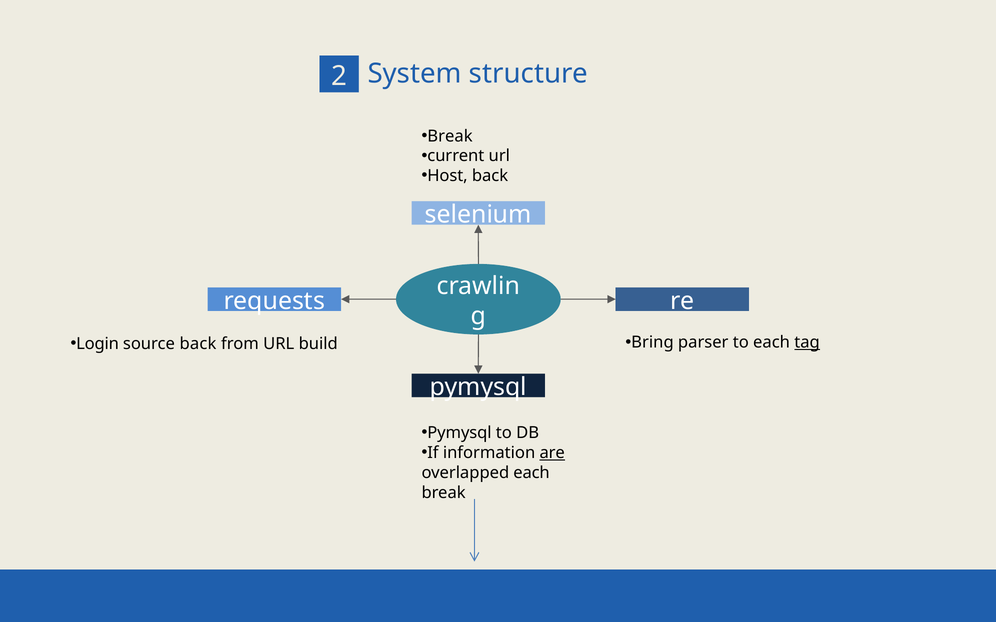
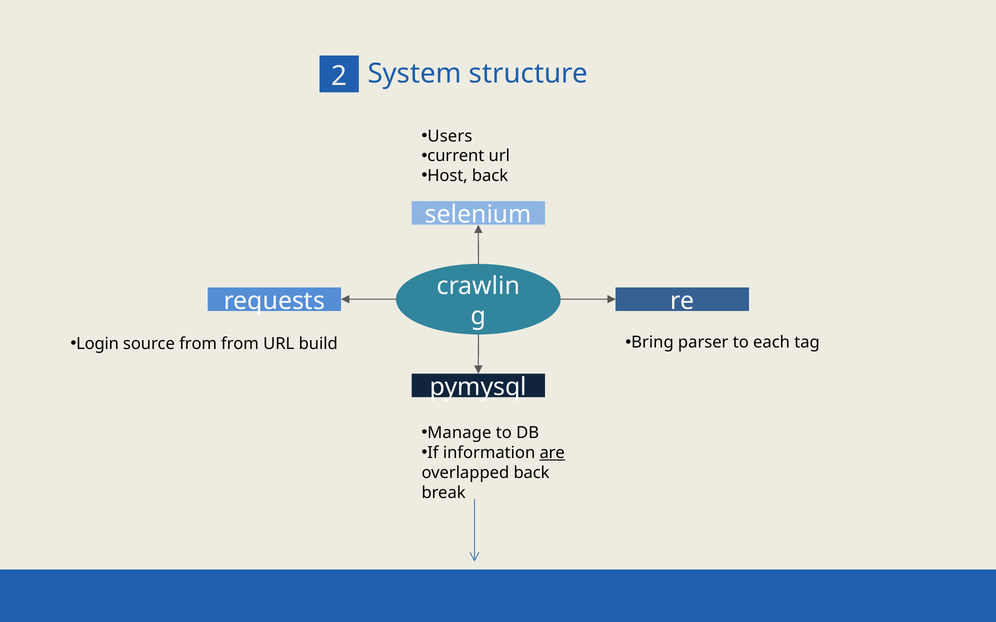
Break: Break -> Users (450, 136)
tag underline: present -> none (807, 343)
source back: back -> from (198, 344)
Pymysql: Pymysql -> Manage (459, 433)
overlapped each: each -> back (532, 473)
